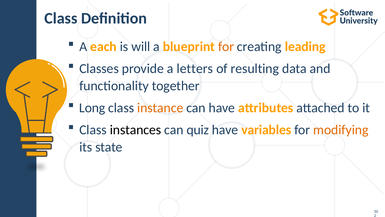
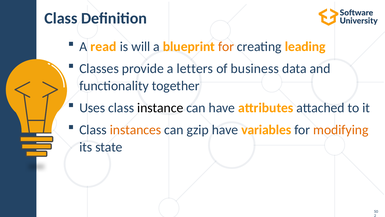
each: each -> read (103, 46)
resulting: resulting -> business (255, 68)
Long: Long -> Uses (92, 108)
instance colour: orange -> black (160, 108)
instances colour: black -> orange (136, 130)
quiz: quiz -> gzip (198, 130)
